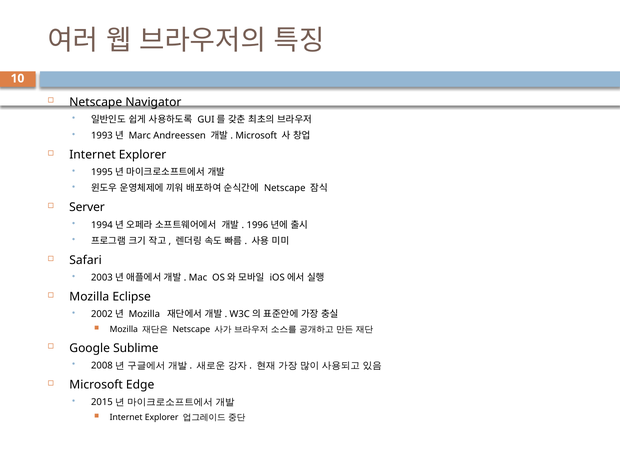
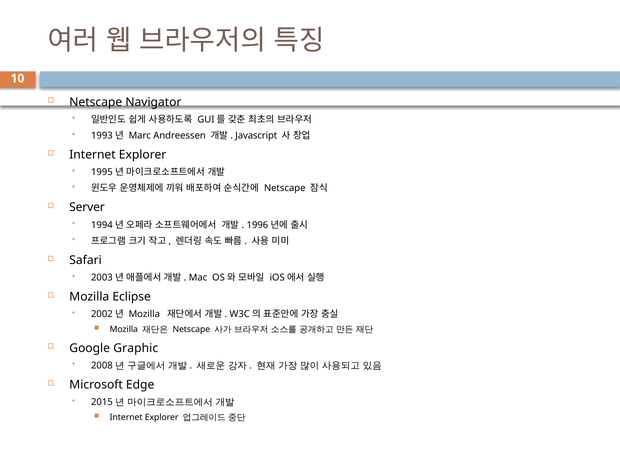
Microsoft: Microsoft -> Javascript (256, 136)
Sublime: Sublime -> Graphic (136, 348)
